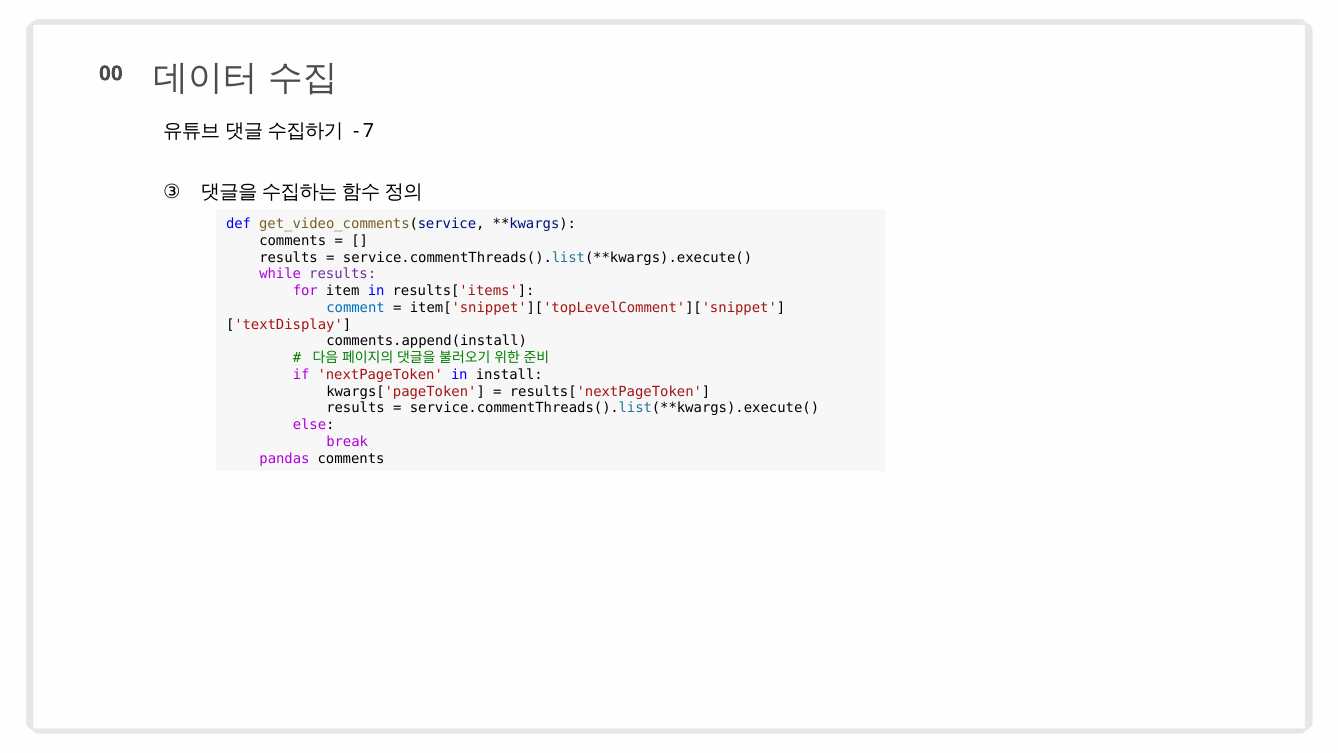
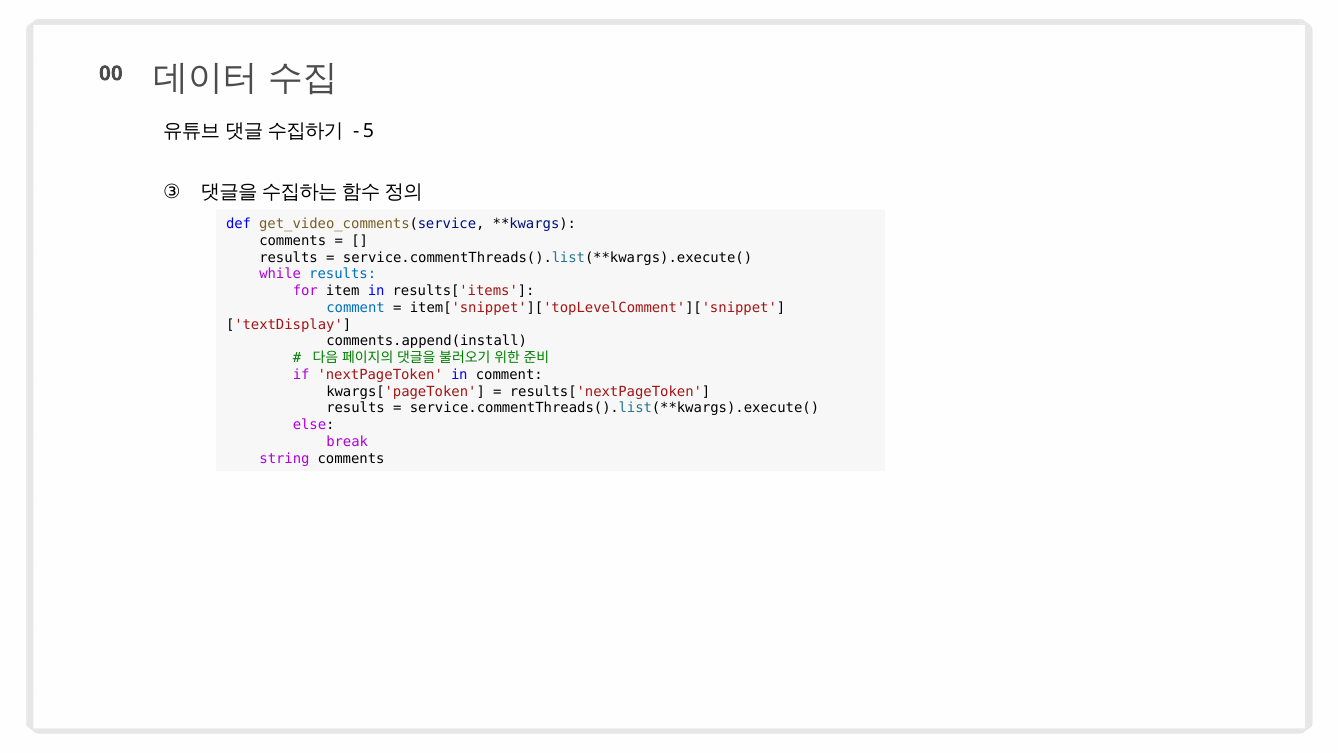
7: 7 -> 5 (368, 131)
results colour: purple -> blue (343, 274)
in install: install -> comment (509, 375)
pandas: pandas -> string (284, 458)
